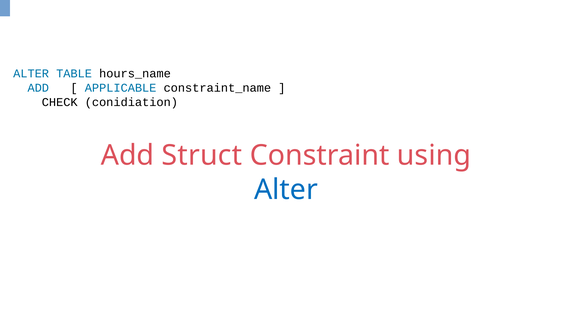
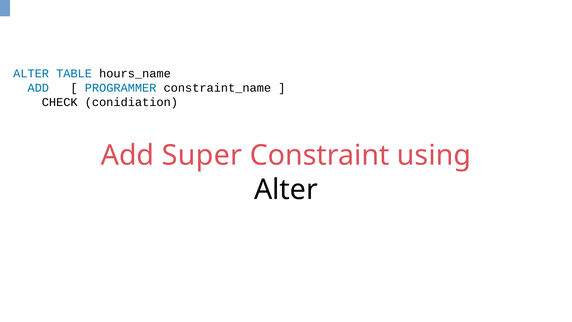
APPLICABLE: APPLICABLE -> PROGRAMMER (121, 88)
Struct: Struct -> Super (202, 155)
Alter colour: blue -> black (286, 189)
